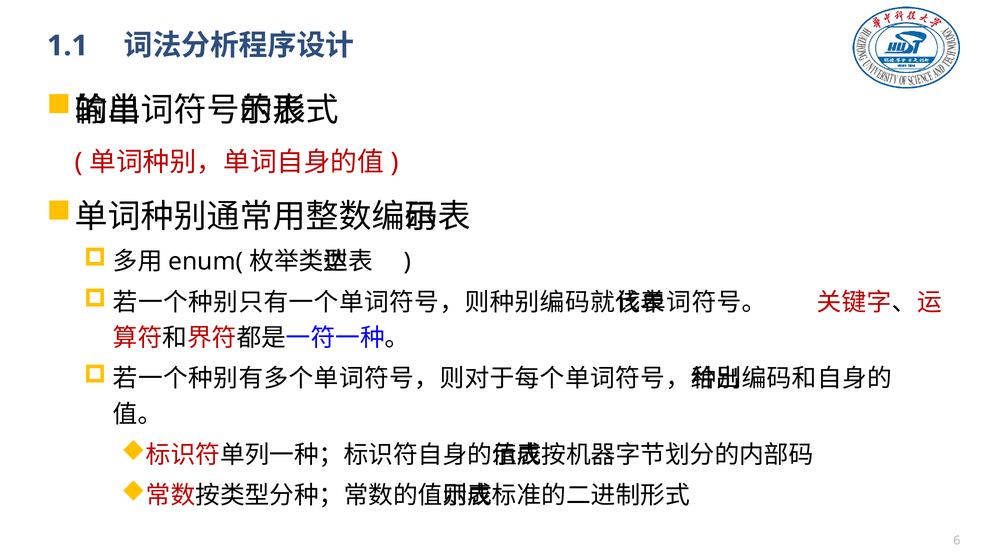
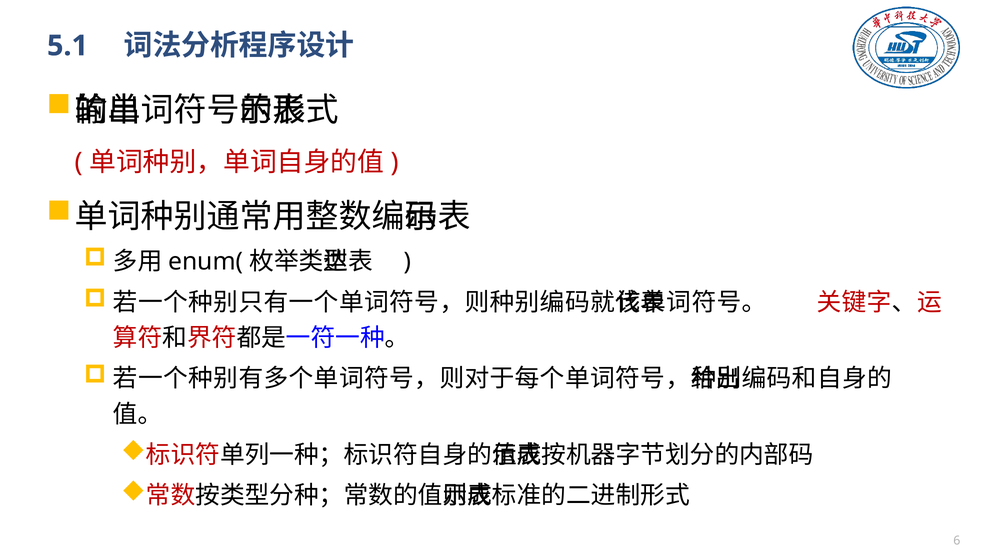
1.1: 1.1 -> 5.1 (67, 46)
